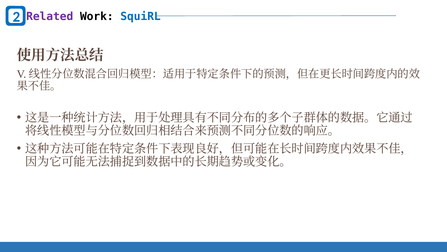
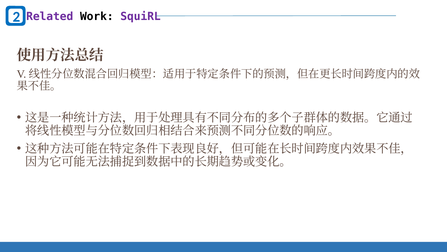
SquiRL colour: blue -> purple (141, 16)
